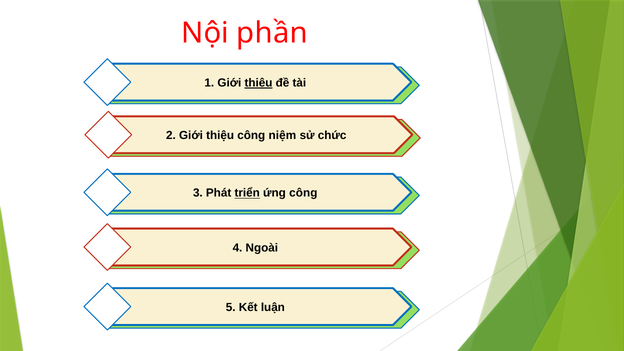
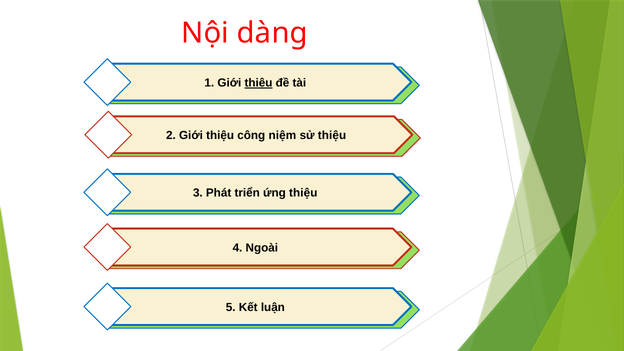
phần: phần -> dàng (272, 33)
sử chức: chức -> thiệu (332, 136)
triển underline: present -> none (247, 193)
ứng công: công -> thiệu (303, 193)
